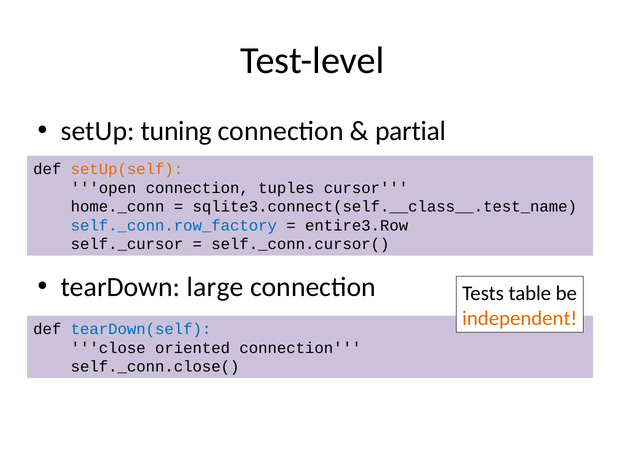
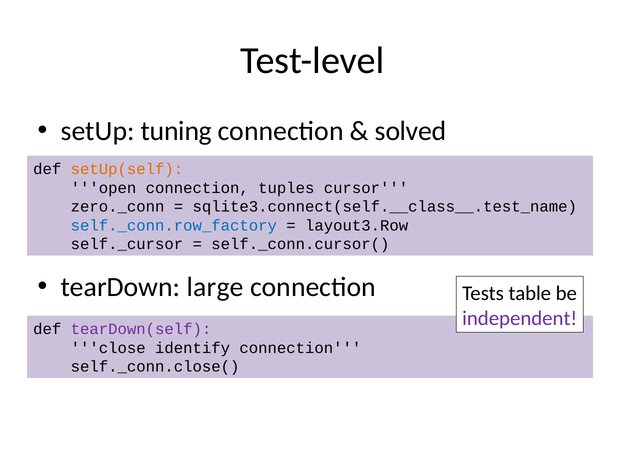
partial: partial -> solved (411, 131)
home._conn: home._conn -> zero._conn (118, 207)
entire3.Row: entire3.Row -> layout3.Row (357, 225)
independent colour: orange -> purple (520, 318)
tearDown(self colour: blue -> purple (141, 329)
oriented: oriented -> identify (193, 348)
